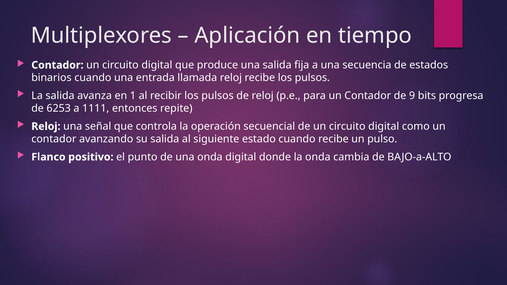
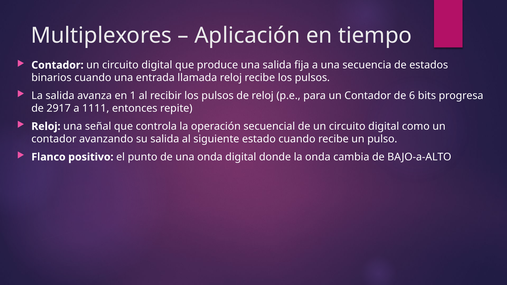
9: 9 -> 6 (412, 96)
6253: 6253 -> 2917 (59, 108)
